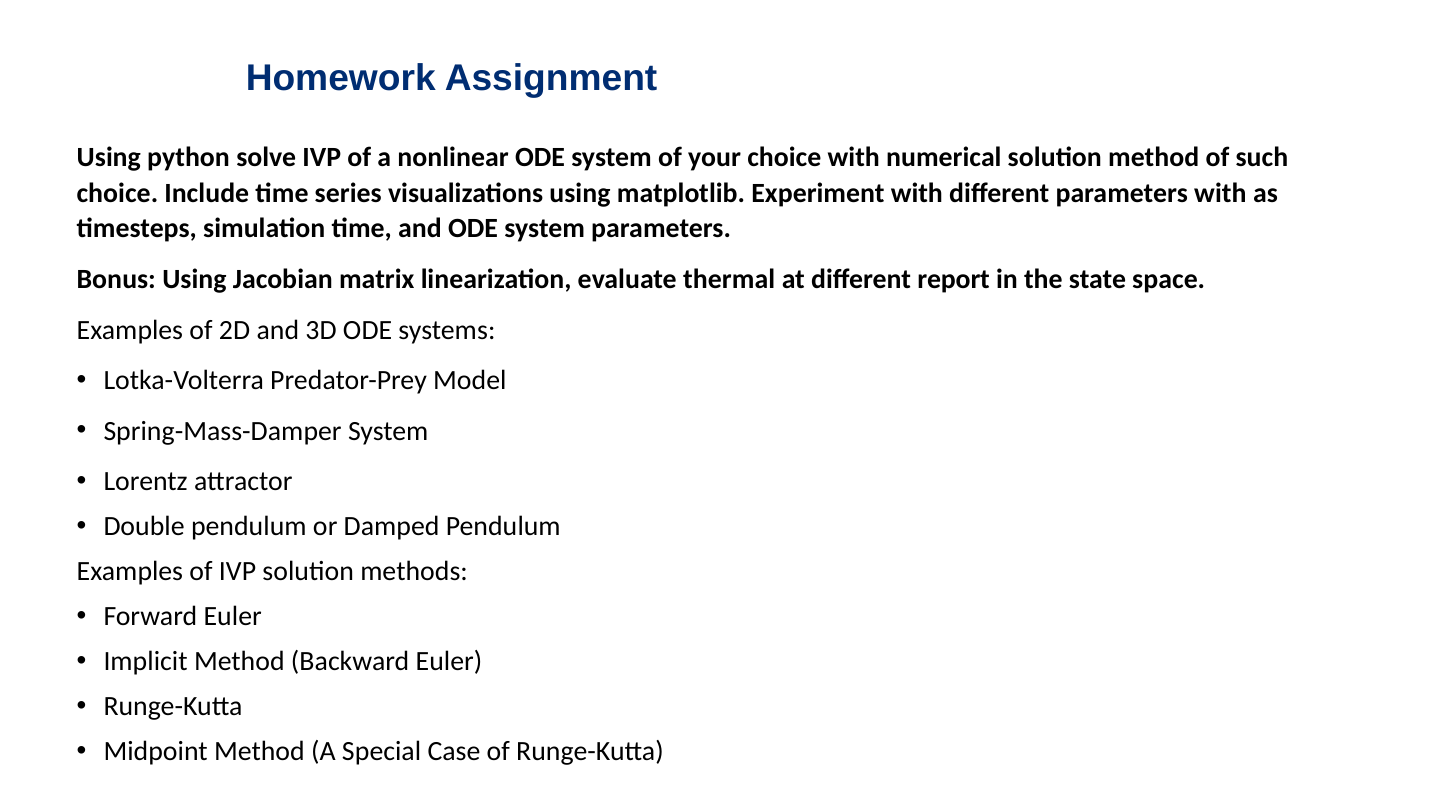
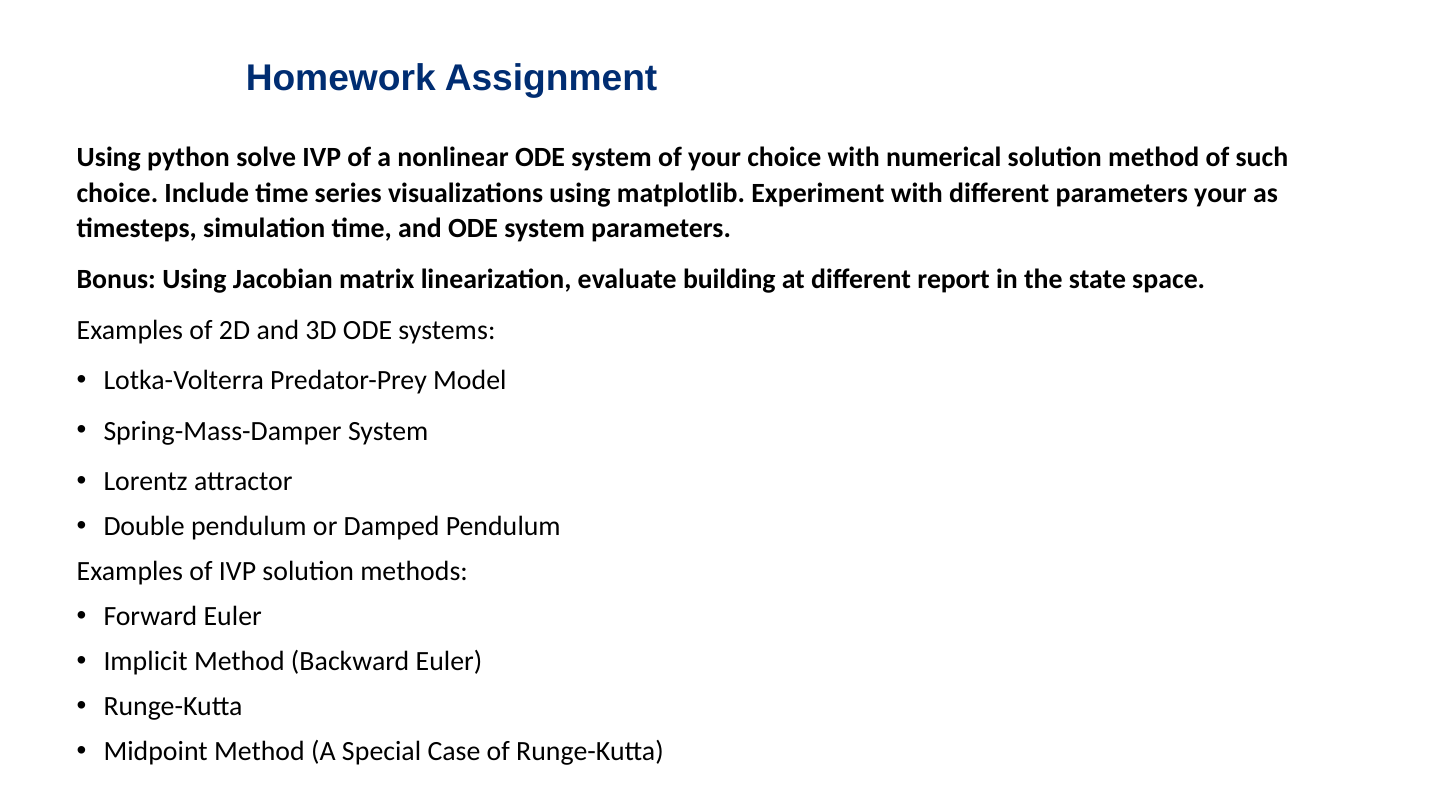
parameters with: with -> your (1221, 193)
thermal: thermal -> building (729, 279)
